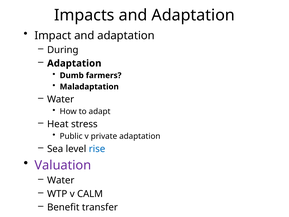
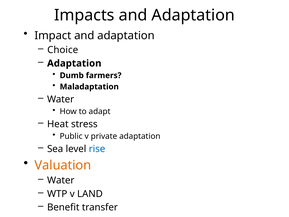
During: During -> Choice (63, 50)
Valuation colour: purple -> orange (63, 165)
CALM: CALM -> LAND (90, 194)
